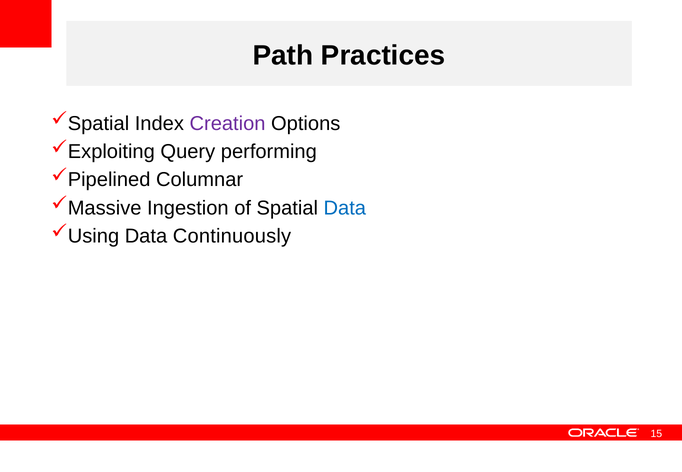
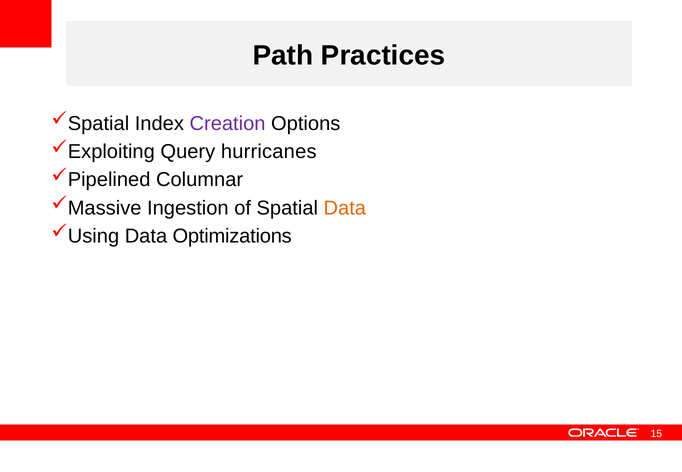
performing: performing -> hurricanes (269, 152)
Data colour: blue -> orange (345, 208)
Continuously: Continuously -> Optimizations (232, 236)
